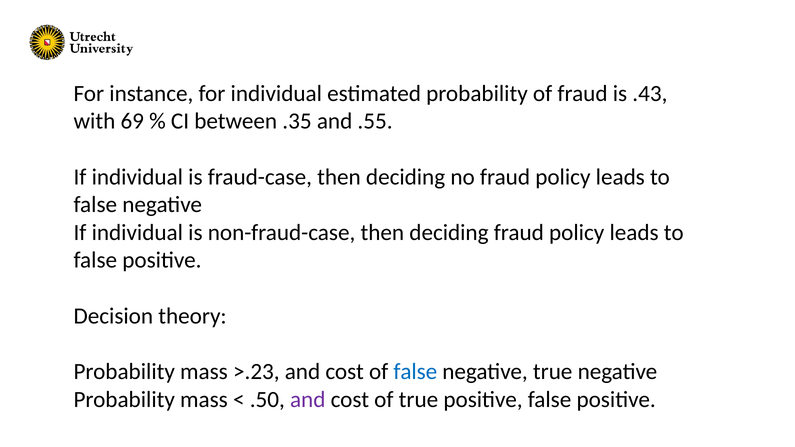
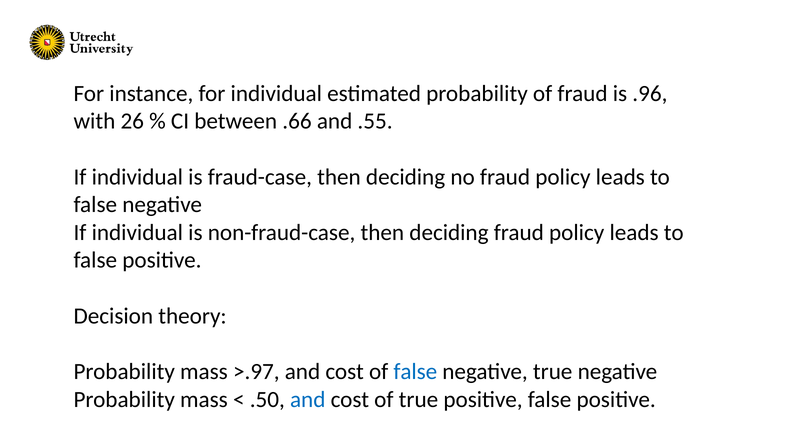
.43: .43 -> .96 (650, 93)
69: 69 -> 26 (132, 121)
.35: .35 -> .66 (297, 121)
>.23: >.23 -> >.97 (256, 372)
and colour: purple -> blue (308, 400)
